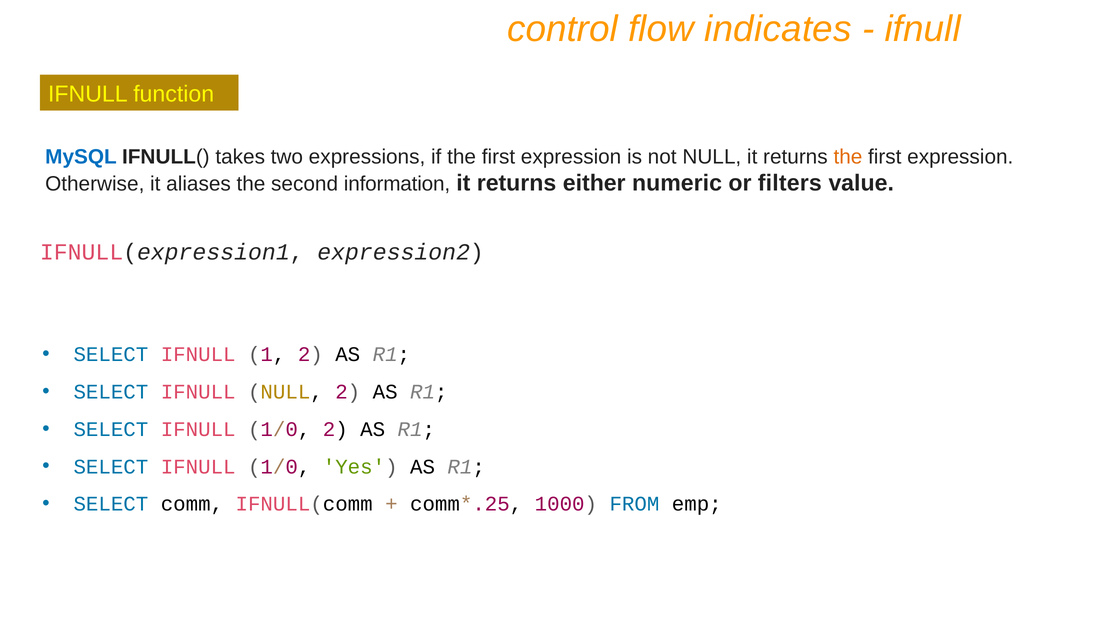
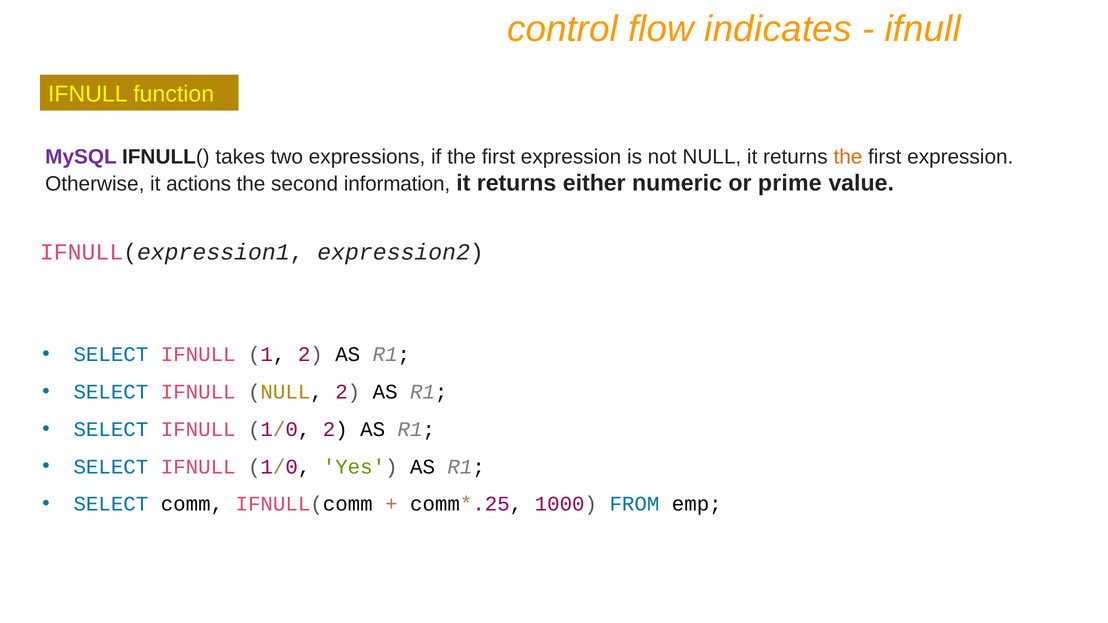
MySQL colour: blue -> purple (81, 157)
aliases: aliases -> actions (199, 184)
filters: filters -> prime (790, 183)
